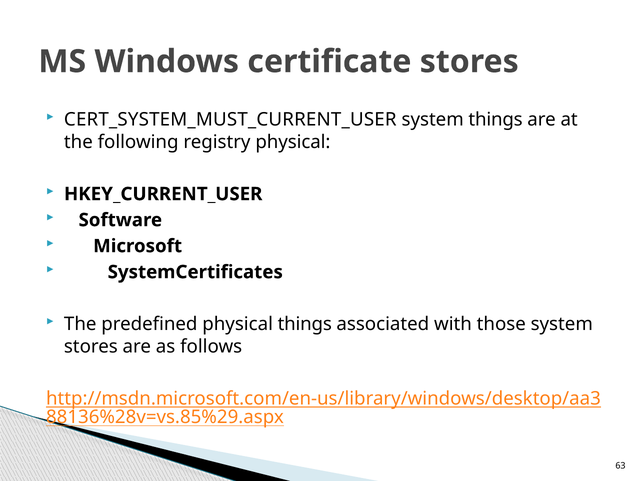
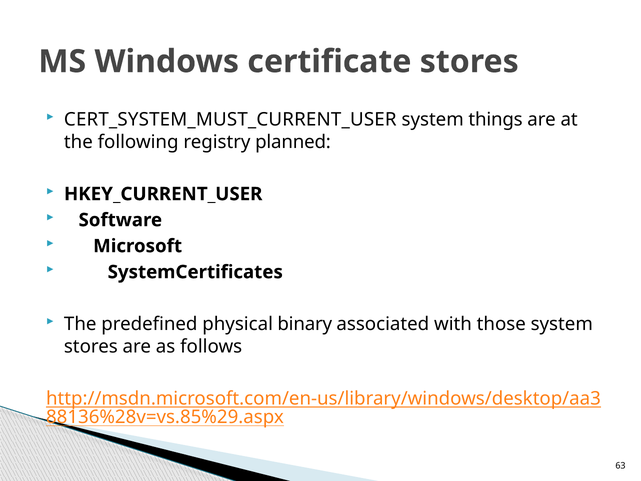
registry physical: physical -> planned (293, 142)
physical things: things -> binary (305, 324)
